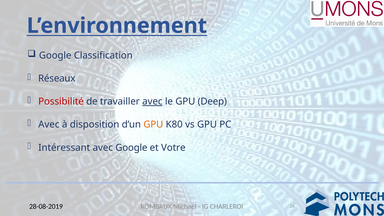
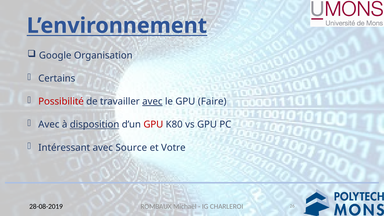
Classification: Classification -> Organisation (103, 55)
Réseaux: Réseaux -> Certains (57, 78)
Deep: Deep -> Faire (212, 102)
disposition underline: none -> present (95, 125)
GPU colour: orange -> red (153, 125)
avec Google: Google -> Source (131, 148)
